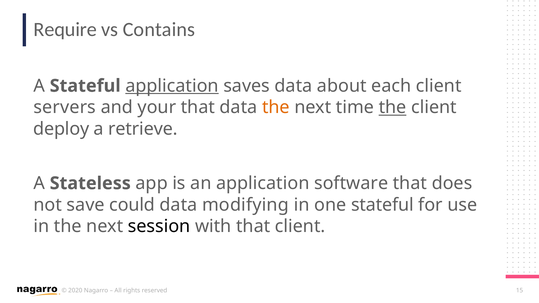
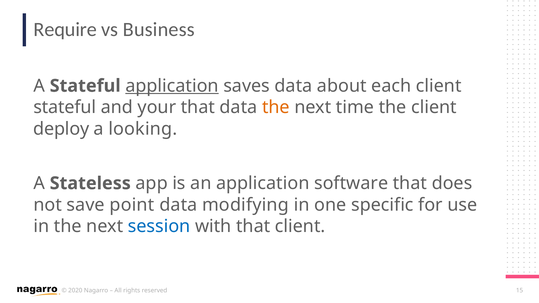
Contains: Contains -> Business (159, 30)
servers: servers -> stateful (65, 107)
the underline: present -> none (393, 107)
retrieve: retrieve -> looking (143, 129)
could: could -> point (132, 205)
one stateful: stateful -> specific (382, 205)
session colour: black -> blue (159, 227)
